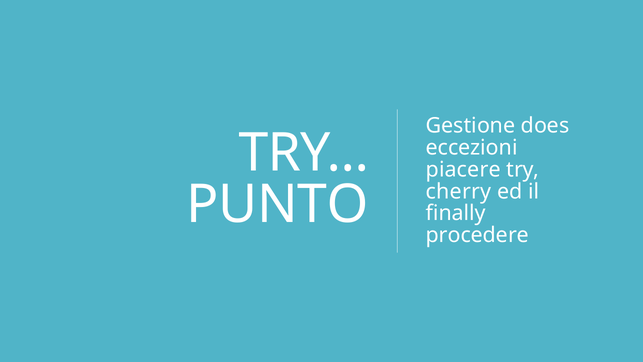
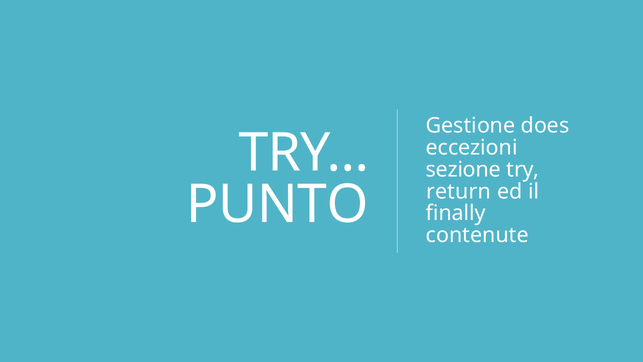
piacere: piacere -> sezione (463, 169)
cherry: cherry -> return (459, 191)
procedere: procedere -> contenute (477, 235)
